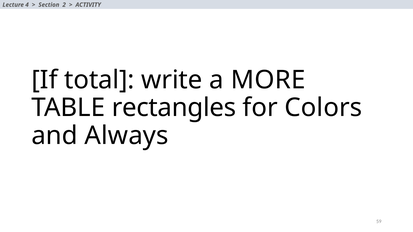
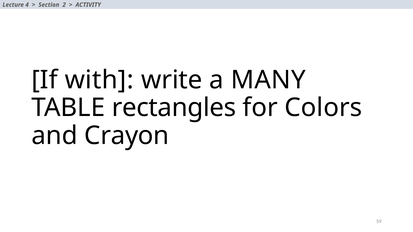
total: total -> with (99, 80)
MORE: MORE -> MANY (268, 80)
Always: Always -> Crayon (127, 136)
